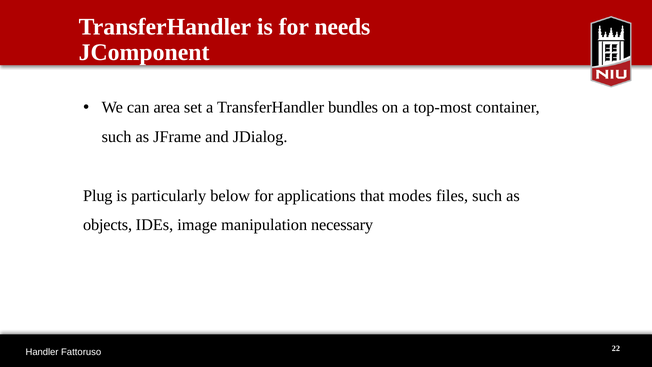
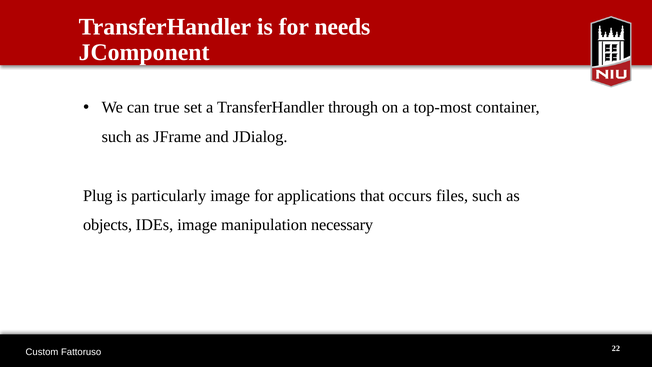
area: area -> true (167, 108)
bundles: bundles -> through (353, 108)
particularly below: below -> image (230, 196)
modes: modes -> occurs (410, 196)
Handler: Handler -> Custom (42, 352)
